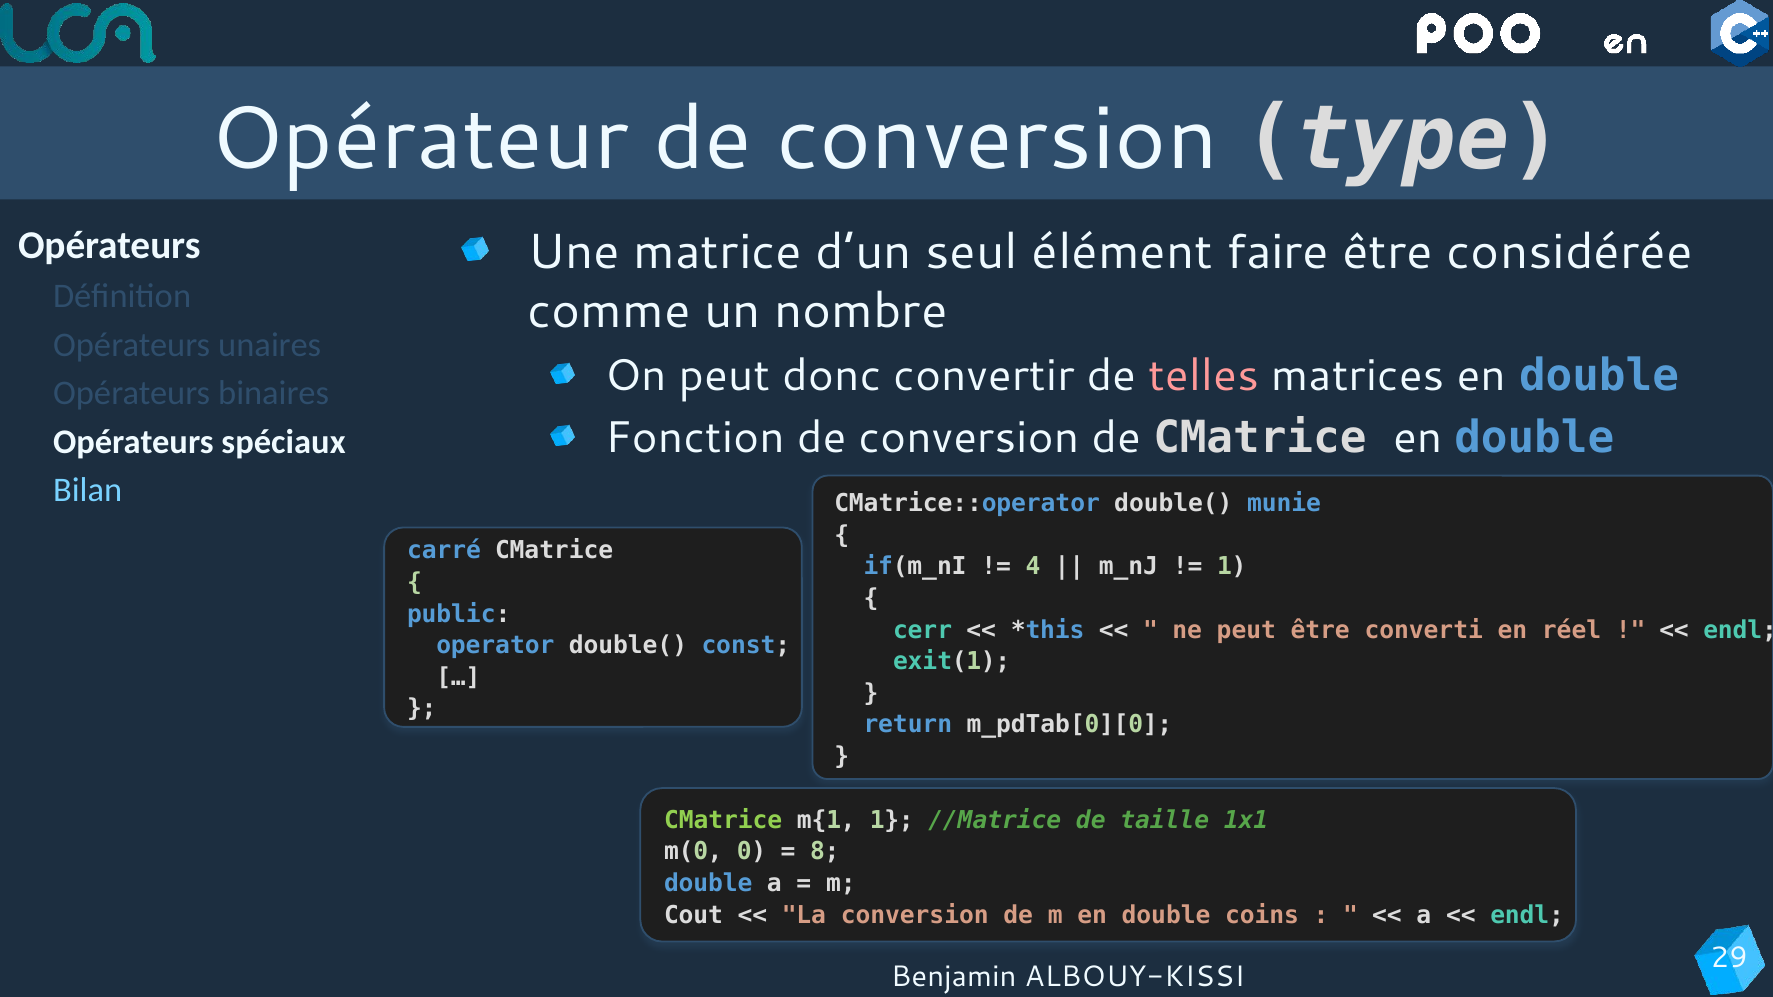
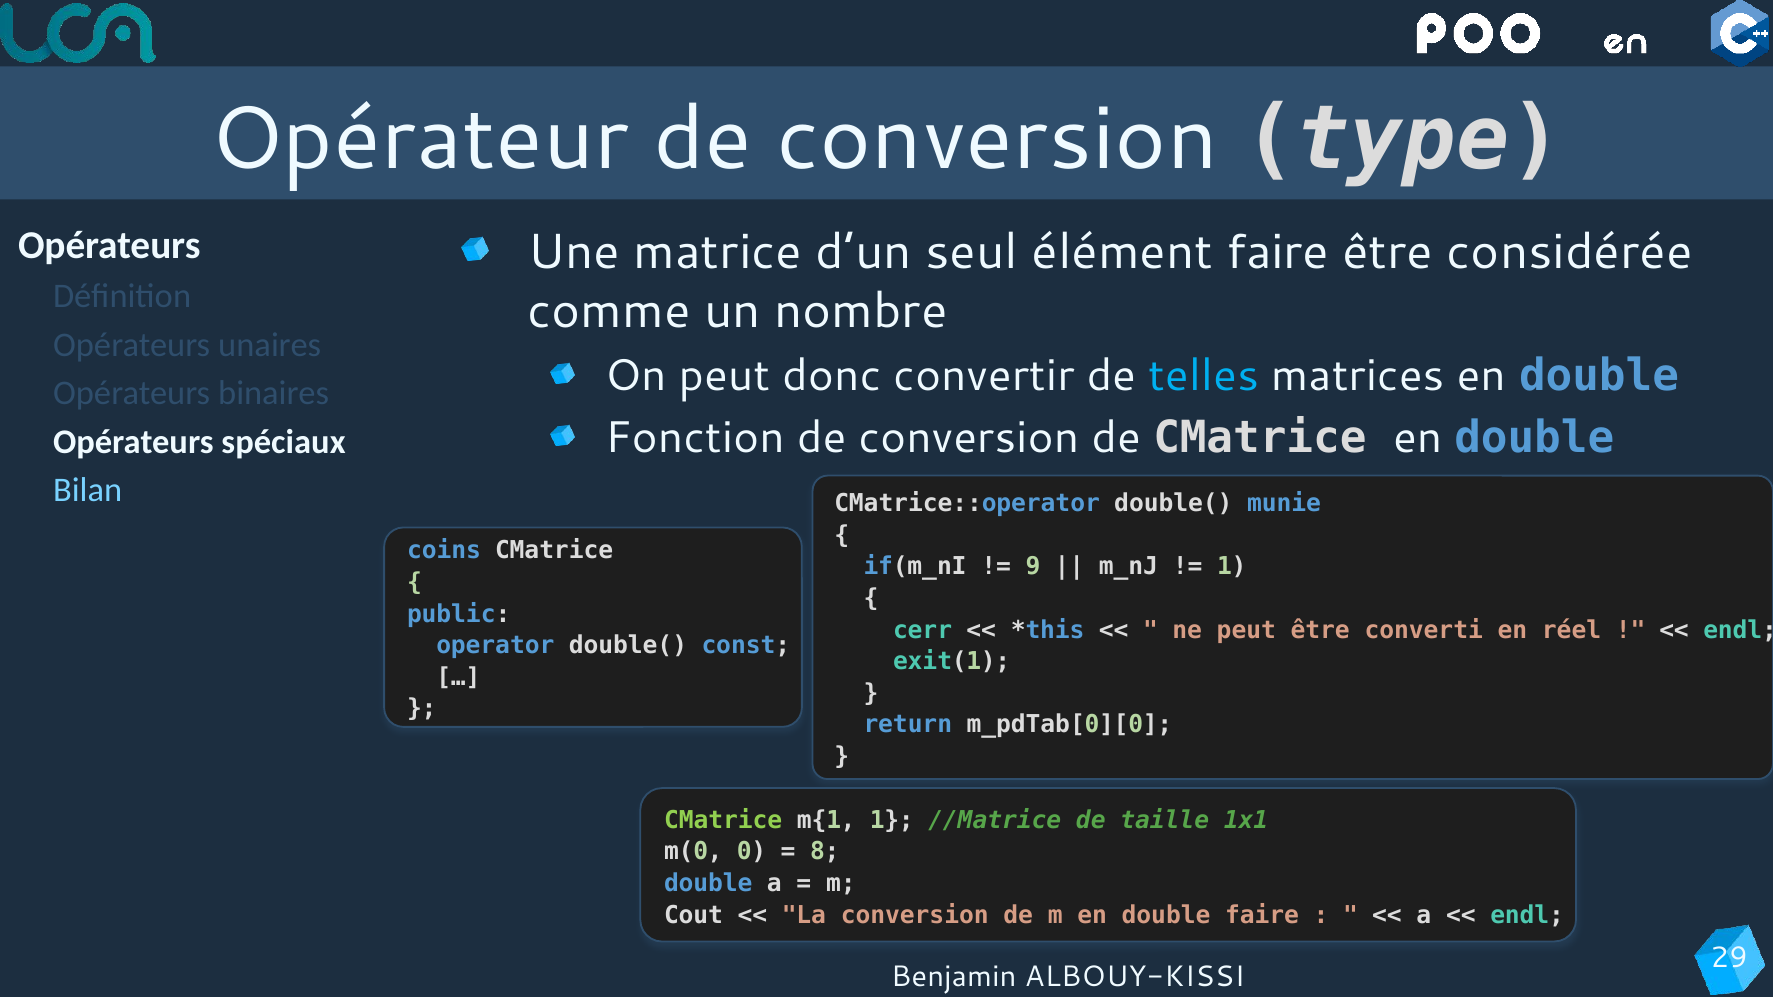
telles colour: pink -> light blue (1204, 376)
carré: carré -> coins (444, 551)
4: 4 -> 9 (1033, 567)
double coins: coins -> faire (1262, 915)
